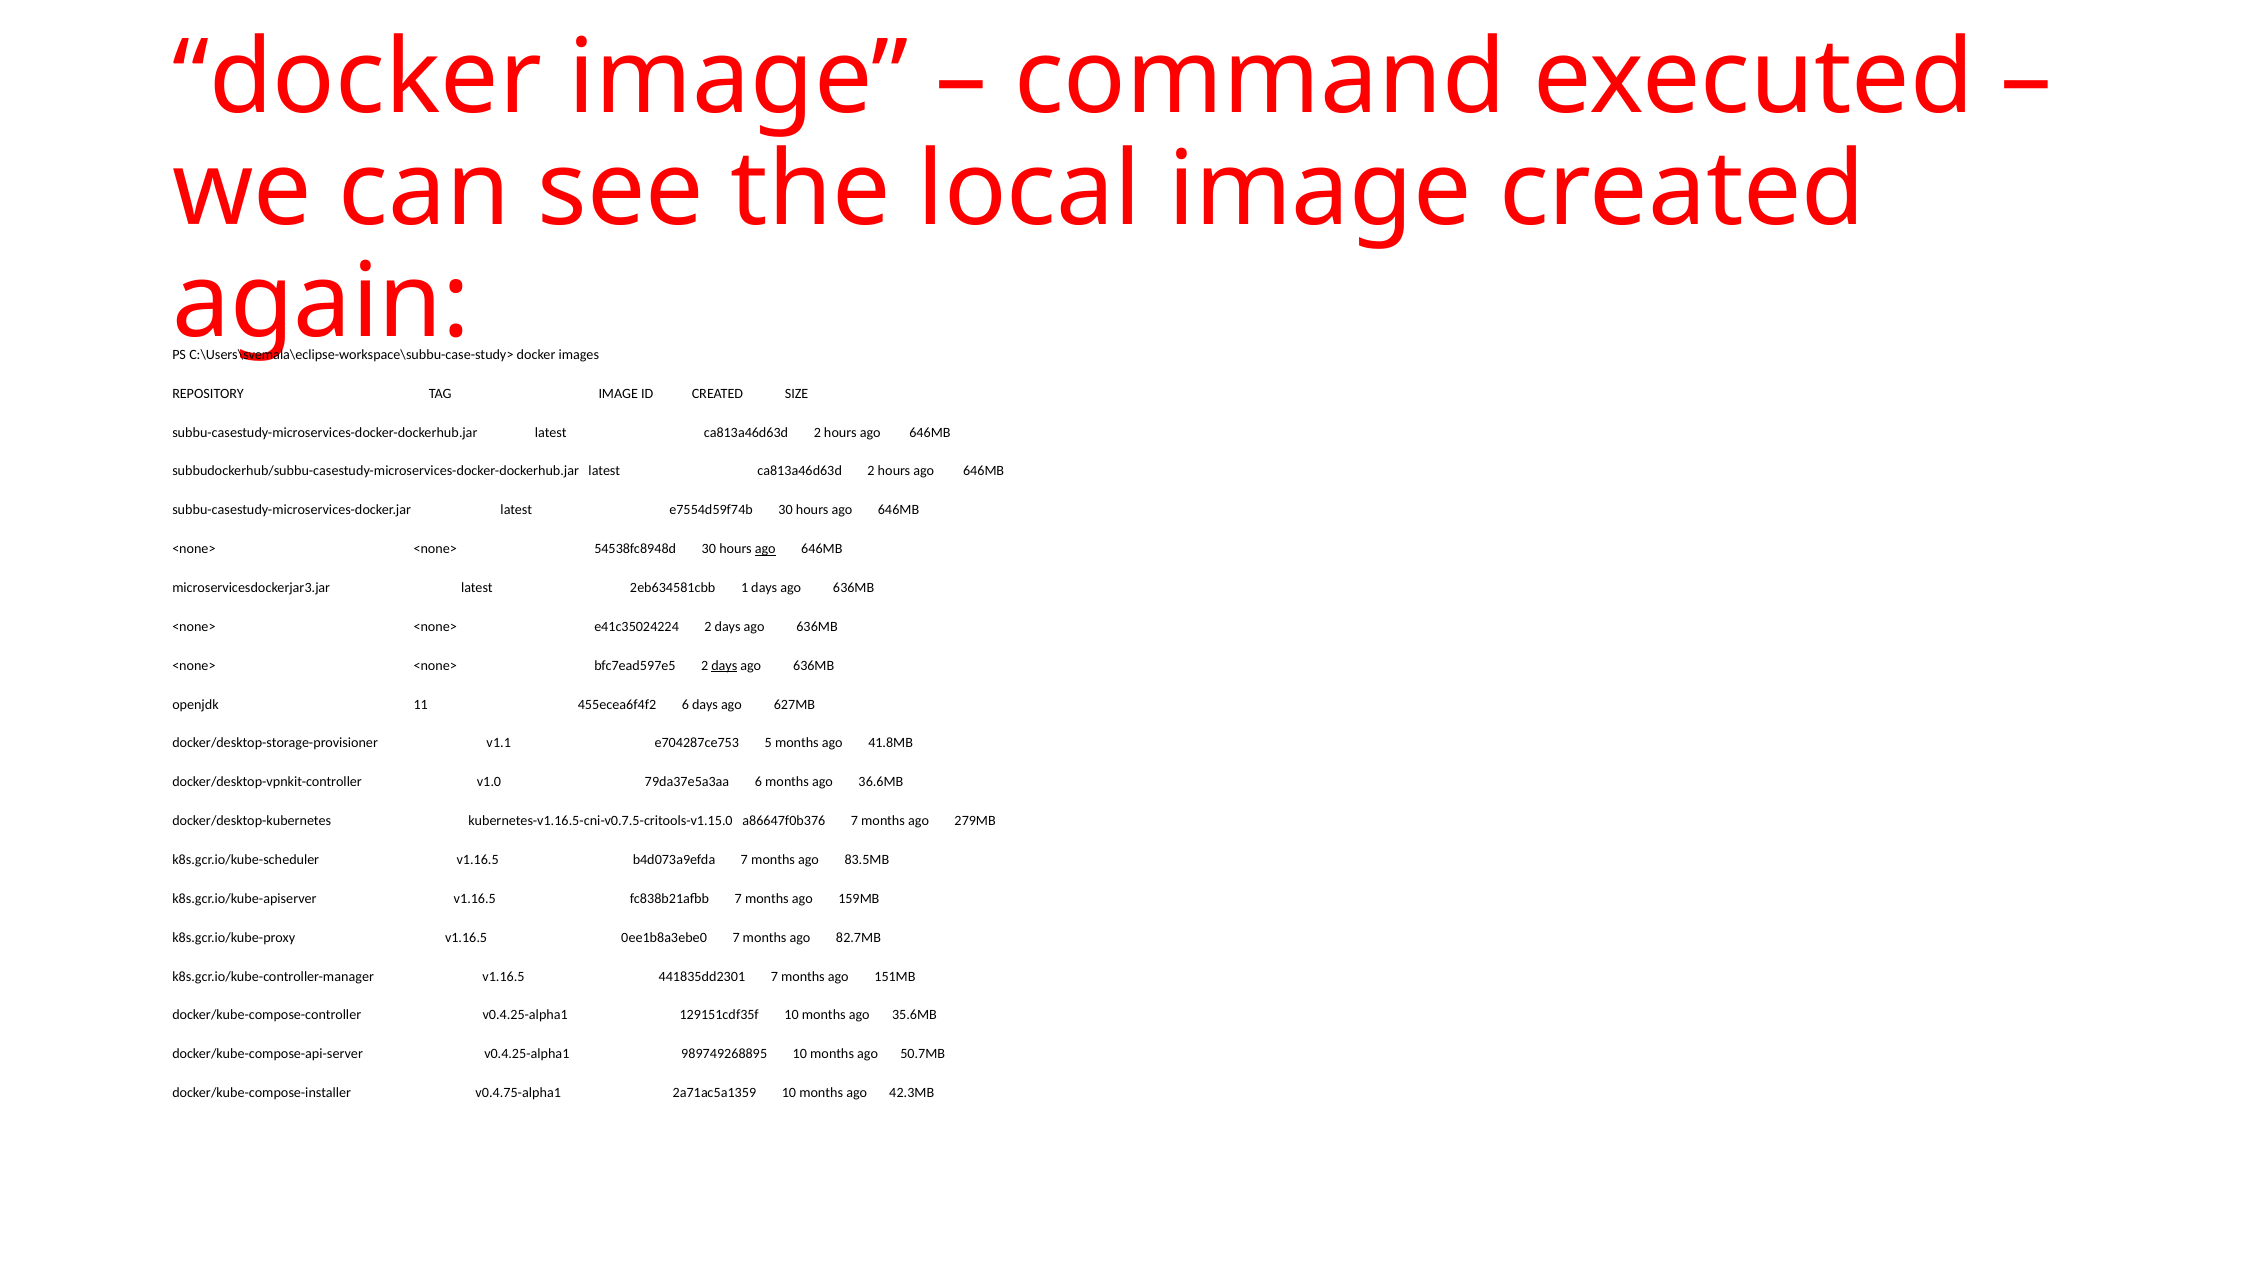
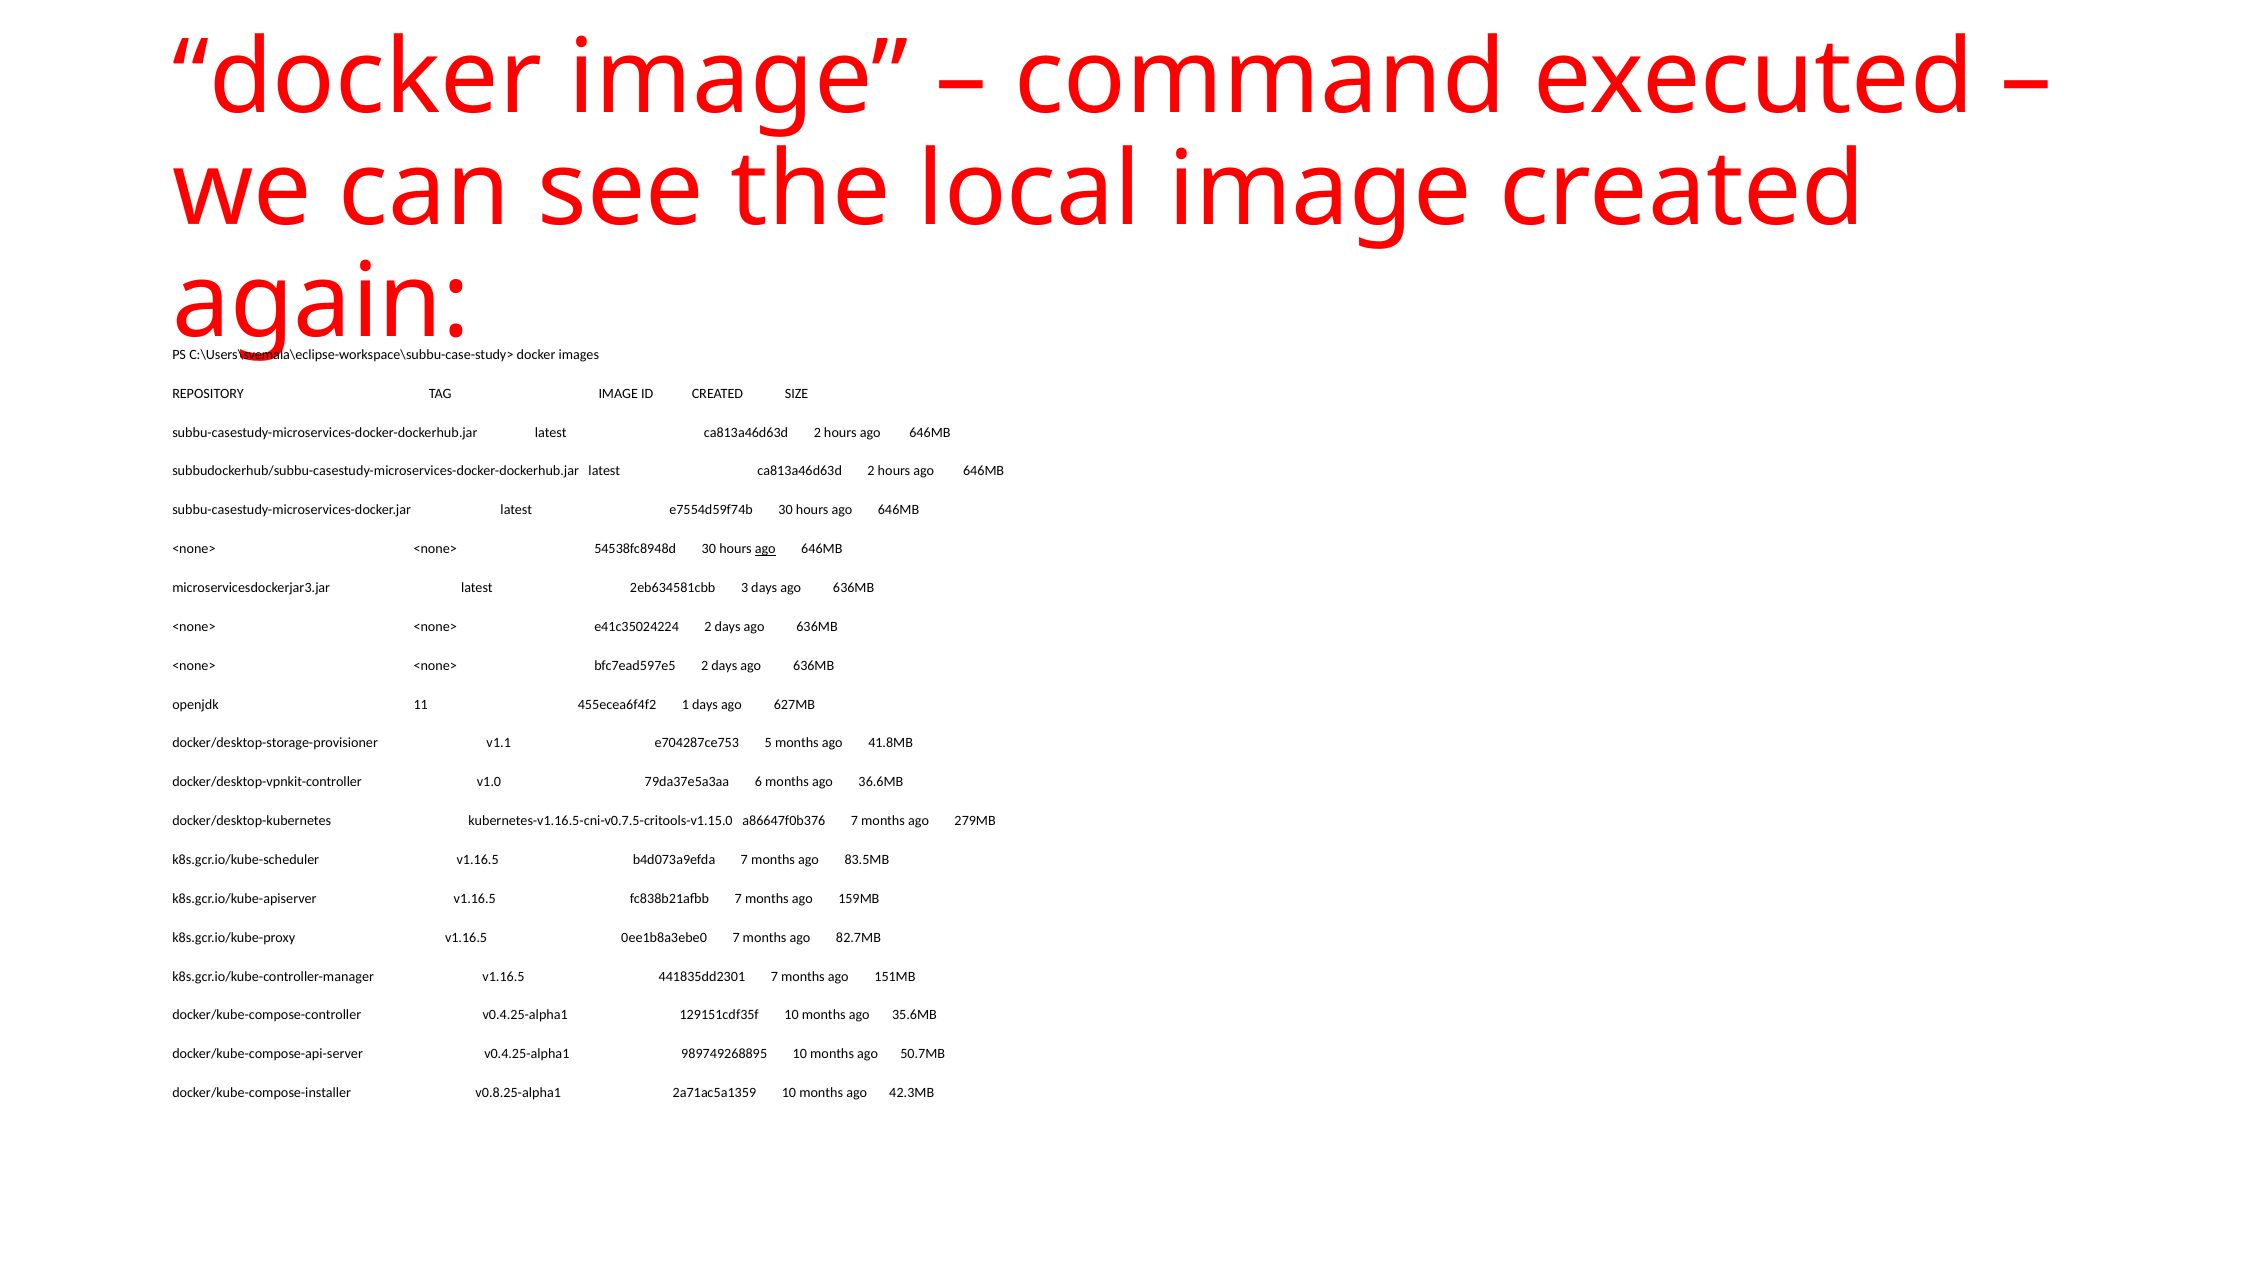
1: 1 -> 3 (745, 587)
days underline: present -> none (724, 665)
455ecea6f4f2 6: 6 -> 1 (686, 704)
v0.4.75-alpha1: v0.4.75-alpha1 -> v0.8.25-alpha1 (518, 1092)
